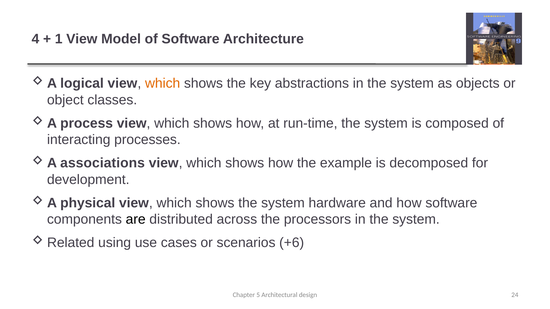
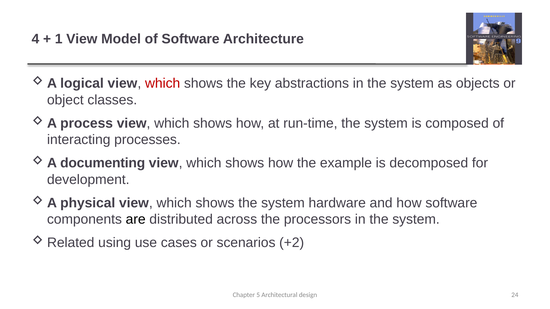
which colour: orange -> red (163, 83)
associations: associations -> documenting (103, 163)
+6: +6 -> +2 (292, 243)
